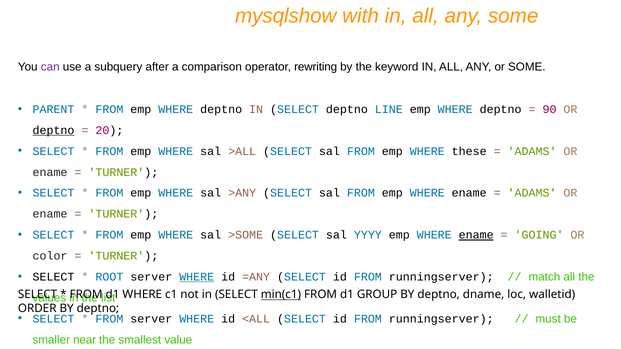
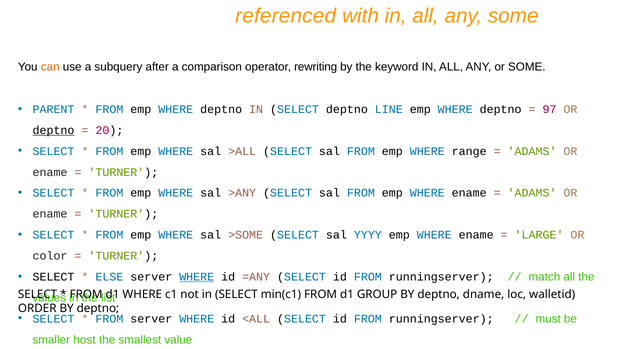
mysqlshow: mysqlshow -> referenced (286, 16)
can colour: purple -> orange (50, 67)
90: 90 -> 97 (550, 109)
these: these -> range (469, 151)
ename underline: present -> none (476, 235)
GOING: GOING -> LARGE (539, 235)
ROOT: ROOT -> ELSE (109, 277)
min(c1 underline: present -> none (281, 295)
near: near -> host (84, 340)
